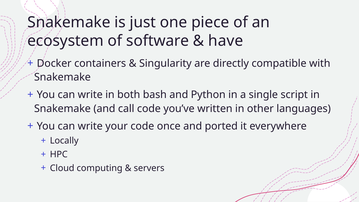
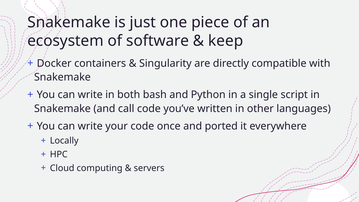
have: have -> keep (226, 41)
